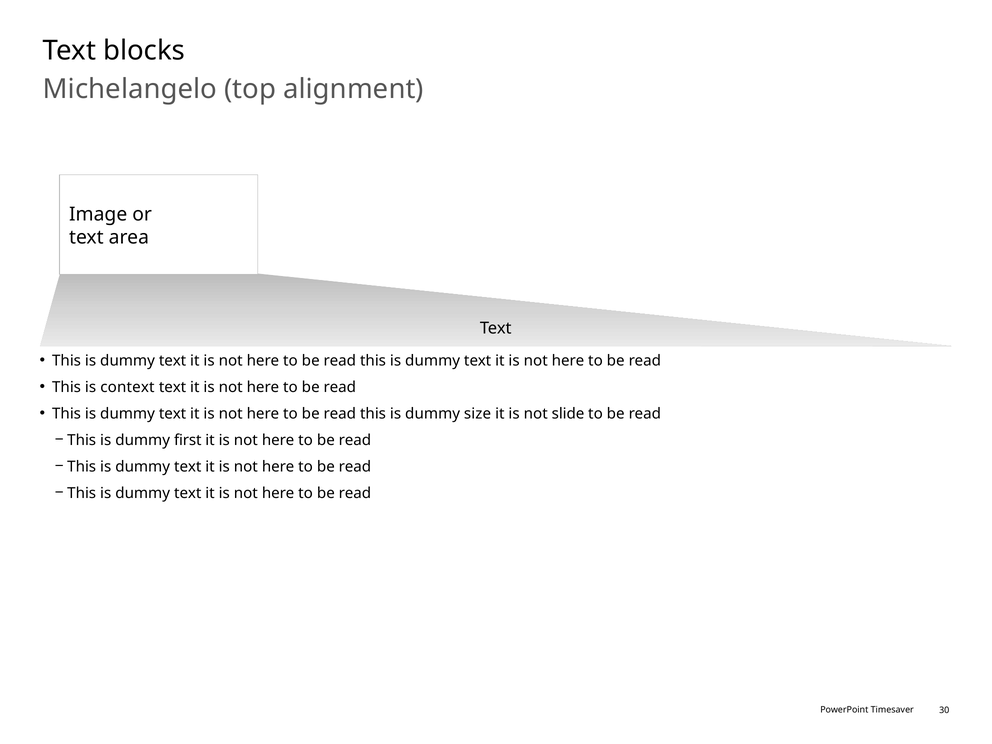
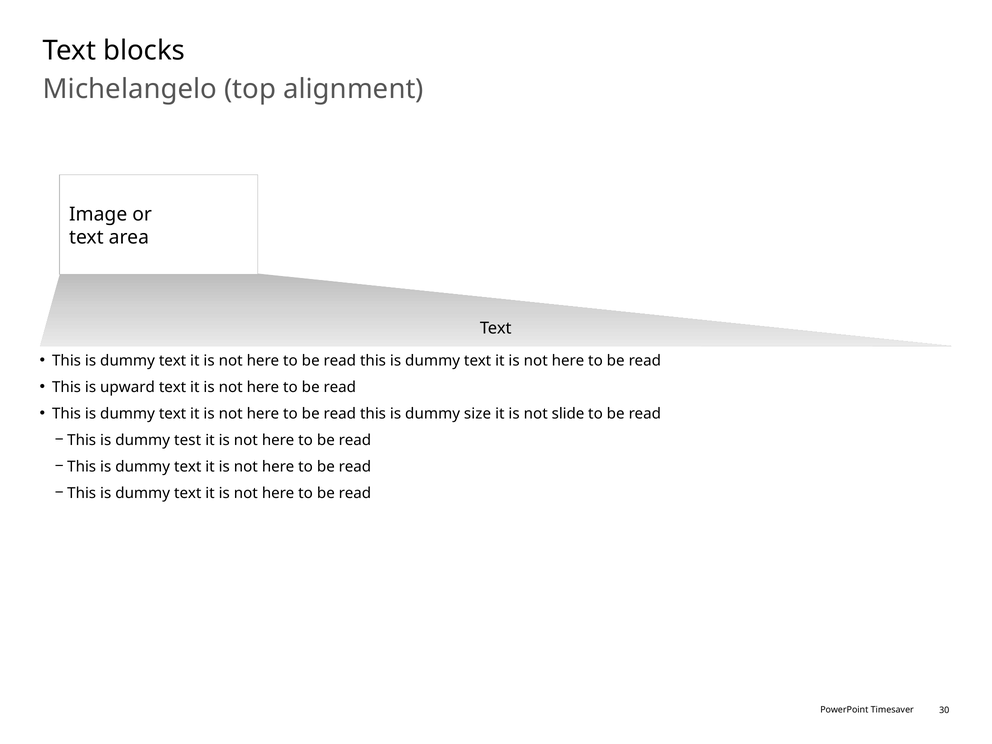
context: context -> upward (127, 387)
first: first -> test (188, 440)
